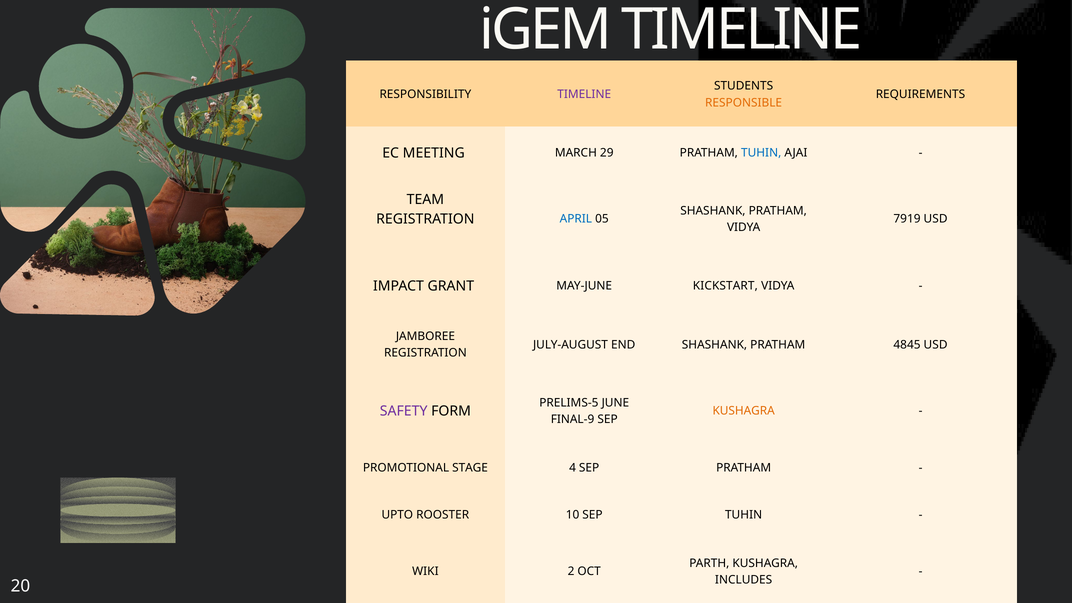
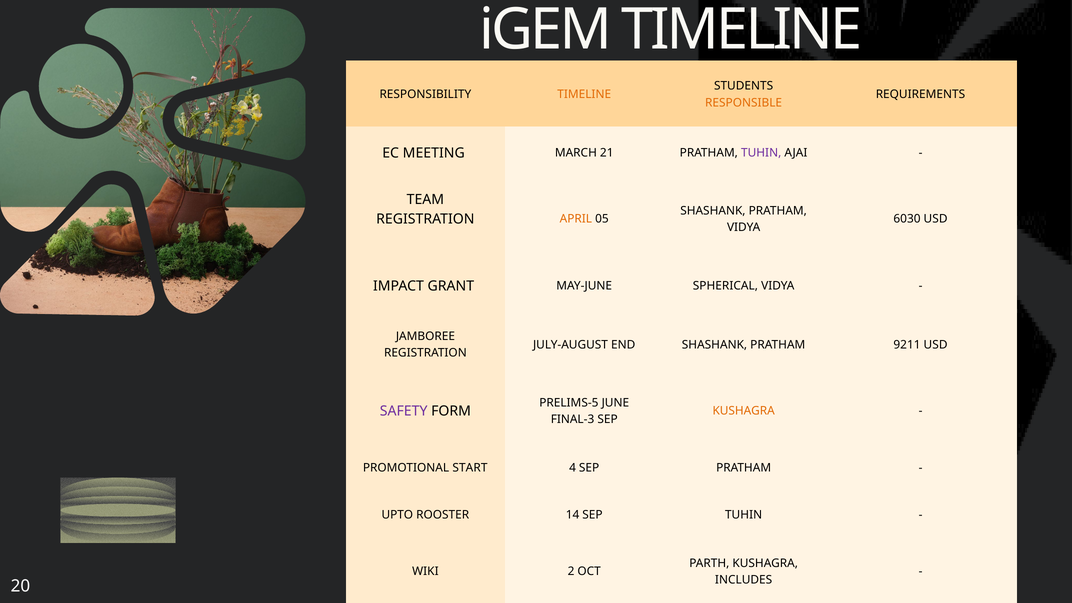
TIMELINE colour: purple -> orange (584, 94)
29: 29 -> 21 (607, 153)
TUHIN colour: blue -> purple (761, 153)
APRIL colour: blue -> orange (576, 219)
7919: 7919 -> 6030 (907, 219)
KICKSTART: KICKSTART -> SPHERICAL (725, 286)
4845: 4845 -> 9211 (907, 345)
FINAL-9: FINAL-9 -> FINAL-3 (573, 419)
STAGE: STAGE -> START (470, 468)
10: 10 -> 14 (573, 515)
